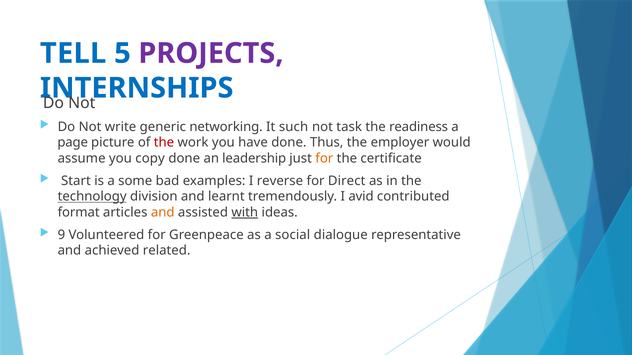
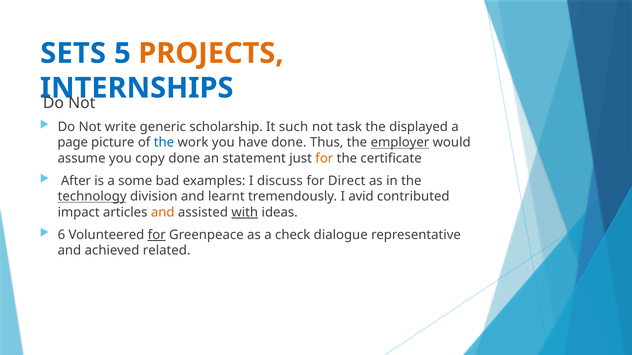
TELL: TELL -> SETS (73, 53)
PROJECTS colour: purple -> orange (211, 53)
networking: networking -> scholarship (226, 127)
readiness: readiness -> displayed (419, 127)
the colour: red -> blue (164, 143)
employer underline: none -> present (400, 143)
leadership: leadership -> statement (254, 159)
Start: Start -> After (76, 181)
reverse: reverse -> discuss (280, 181)
format: format -> impact (79, 213)
9: 9 -> 6 (61, 235)
for underline: none -> present (157, 235)
social: social -> check (293, 235)
